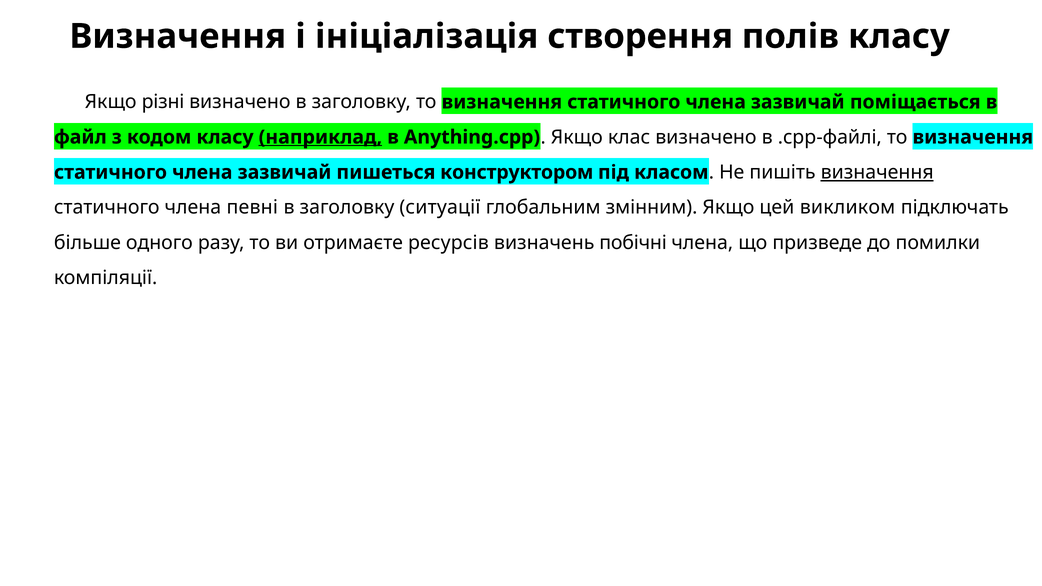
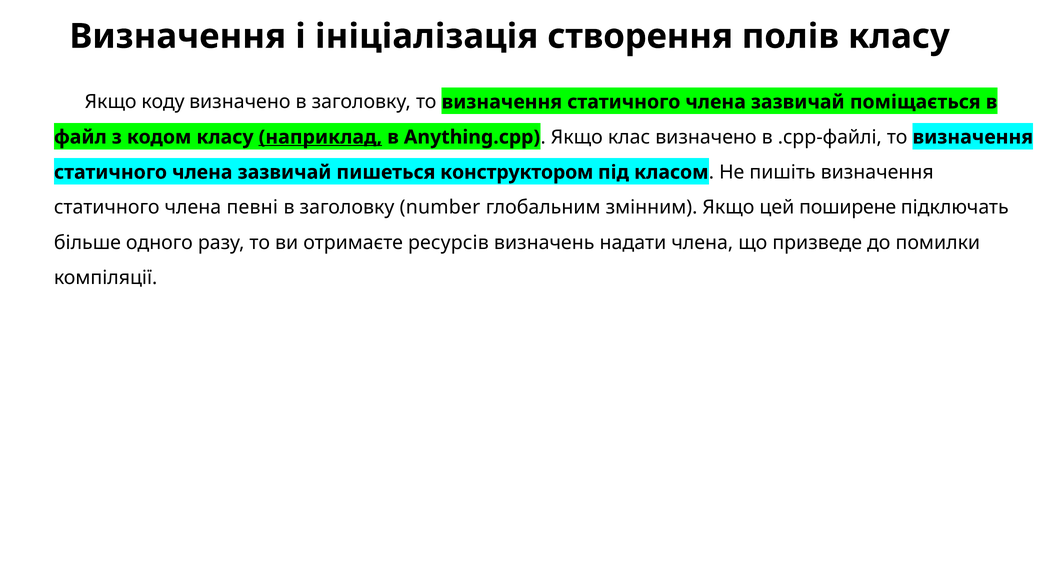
різні: різні -> коду (163, 102)
визначення underline: present -> none (877, 172)
ситуації: ситуації -> number (440, 208)
викликом: викликом -> поширене (848, 208)
побічні: побічні -> надати (633, 243)
